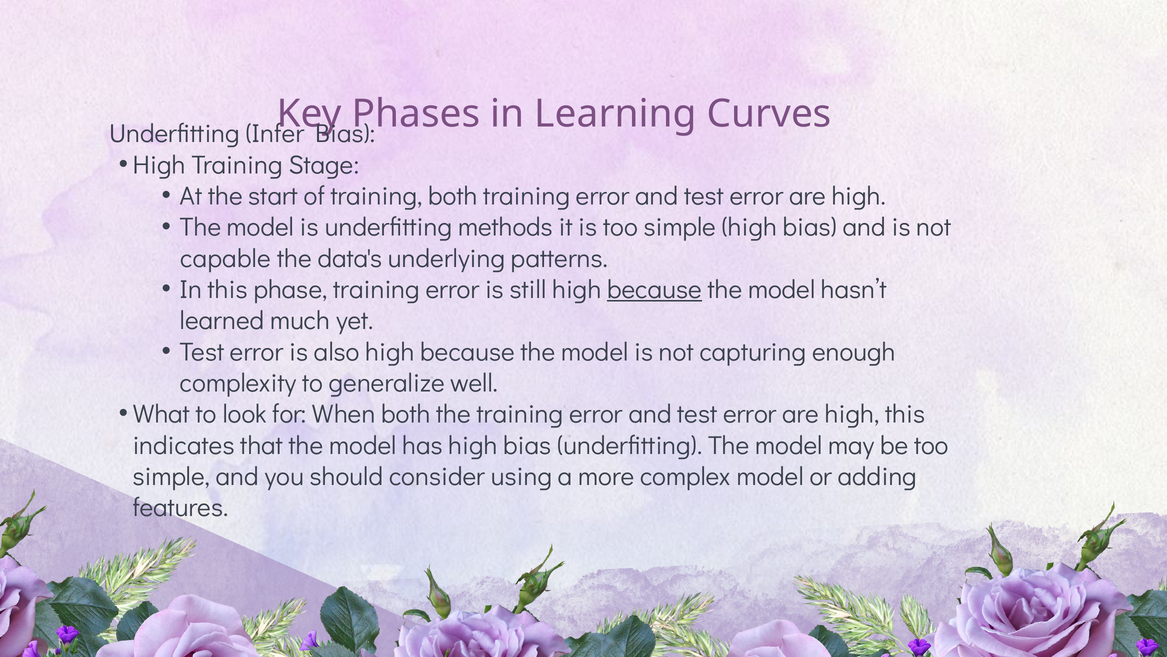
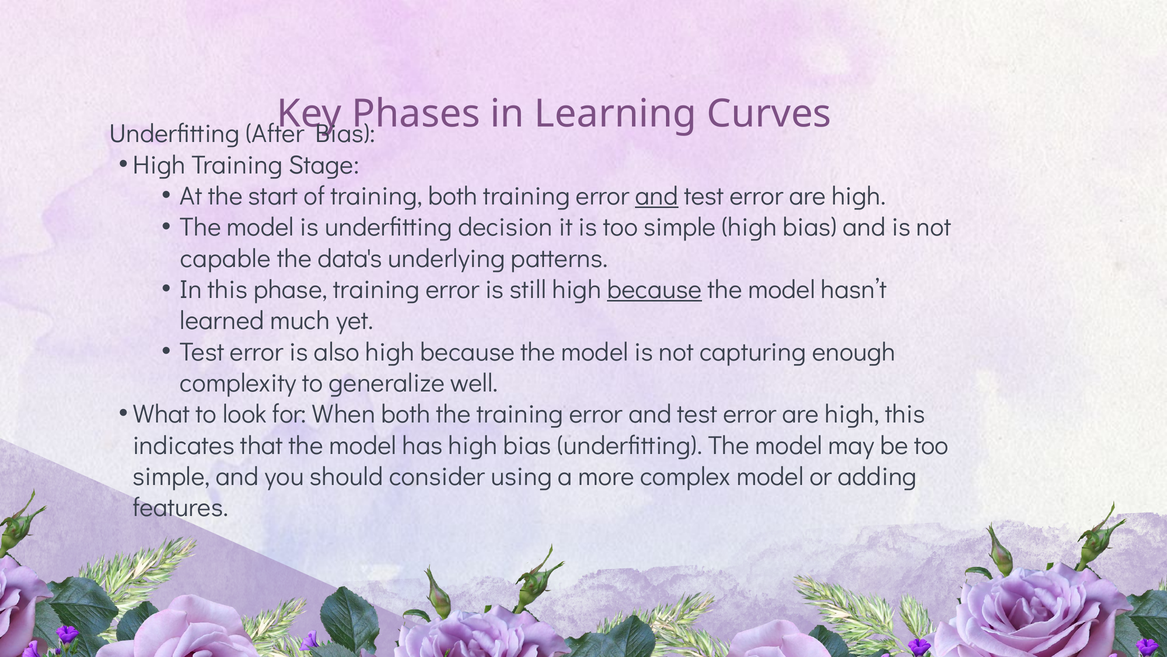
Infer: Infer -> After (275, 134)
and underline: none -> present (657, 196)
methods: methods -> decision (505, 227)
